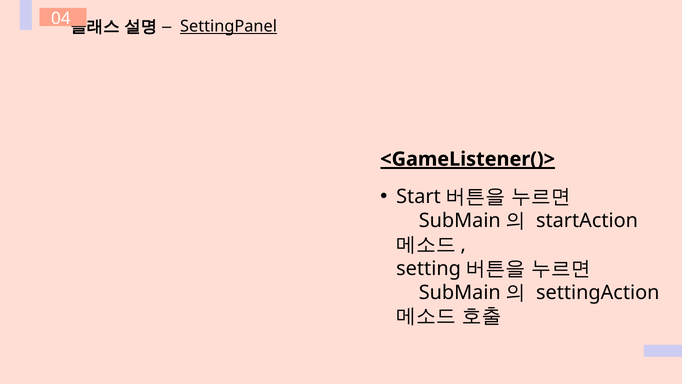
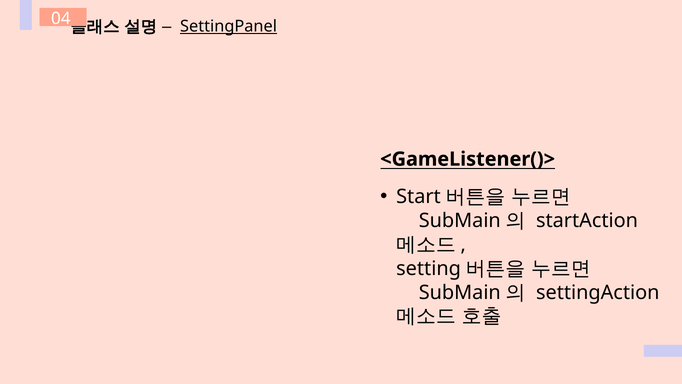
<GameListener()> underline: present -> none (468, 159)
